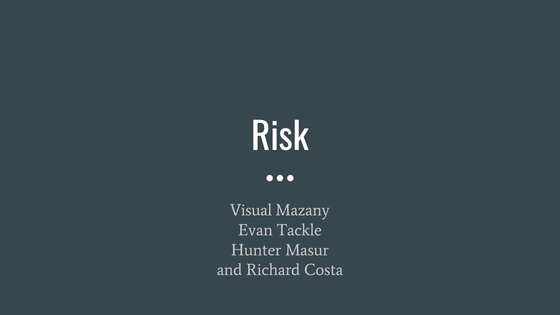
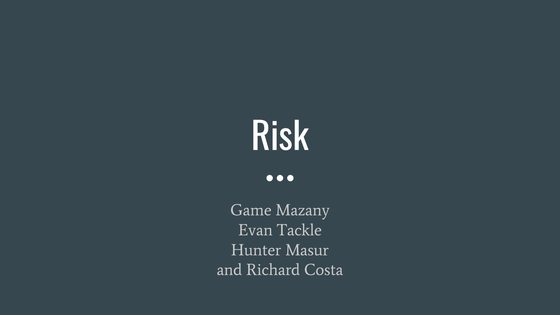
Visual: Visual -> Game (251, 210)
